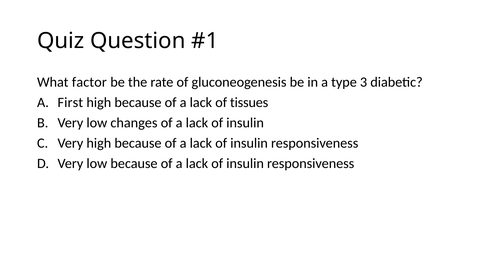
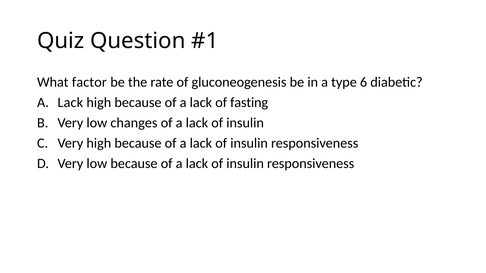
3: 3 -> 6 (364, 82)
First: First -> Lack (70, 103)
tissues: tissues -> fasting (249, 103)
